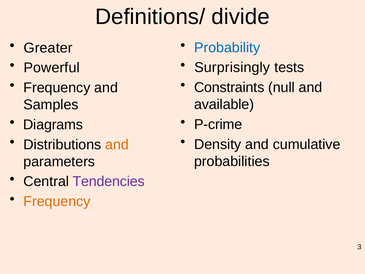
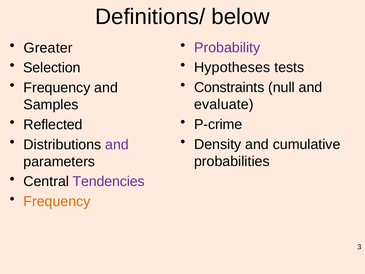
divide: divide -> below (241, 17)
Probability colour: blue -> purple (227, 48)
Surprisingly: Surprisingly -> Hypotheses (232, 67)
Powerful: Powerful -> Selection (52, 68)
available: available -> evaluate (224, 104)
Diagrams: Diagrams -> Reflected (53, 125)
and colour: orange -> purple (117, 144)
